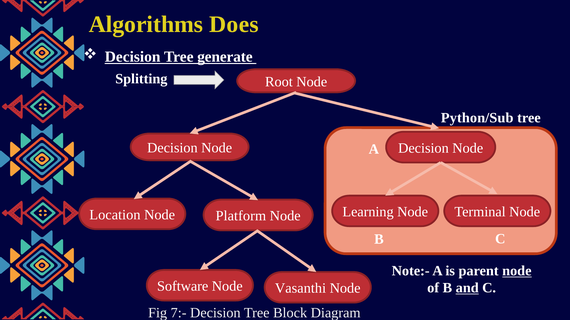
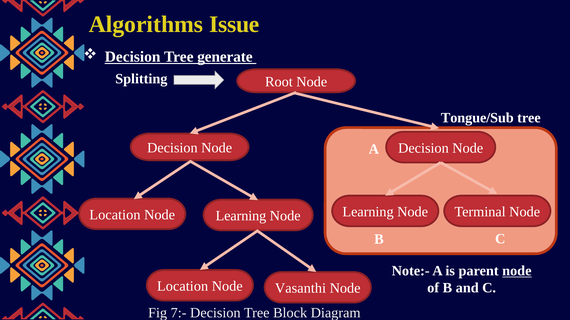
Does: Does -> Issue (234, 24)
Python/Sub: Python/Sub -> Tongue/Sub (477, 118)
Platform: Platform -> Learning (241, 216)
Software: Software -> Location (183, 287)
and underline: present -> none (467, 288)
